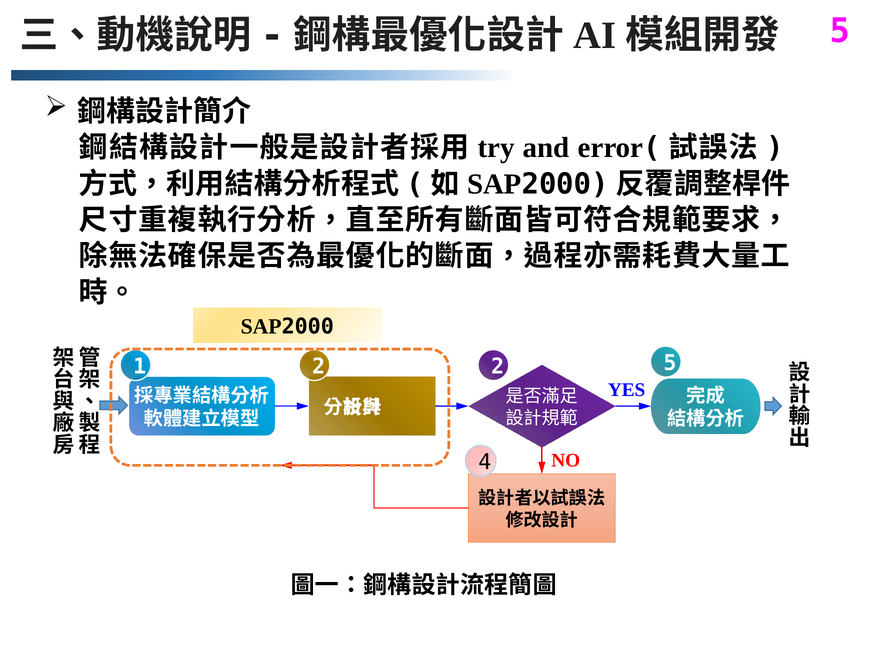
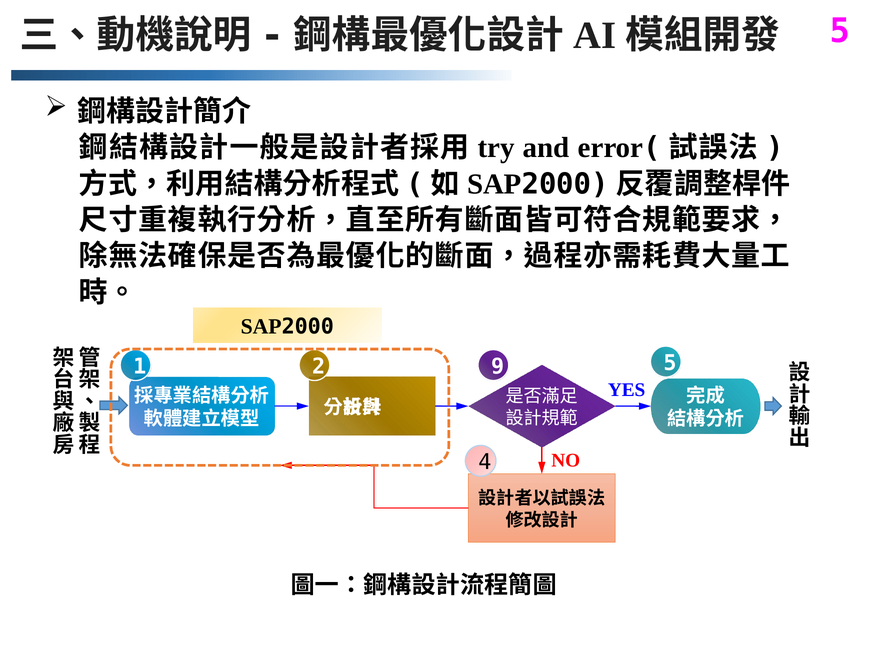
2: 2 -> 9 (498, 366)
